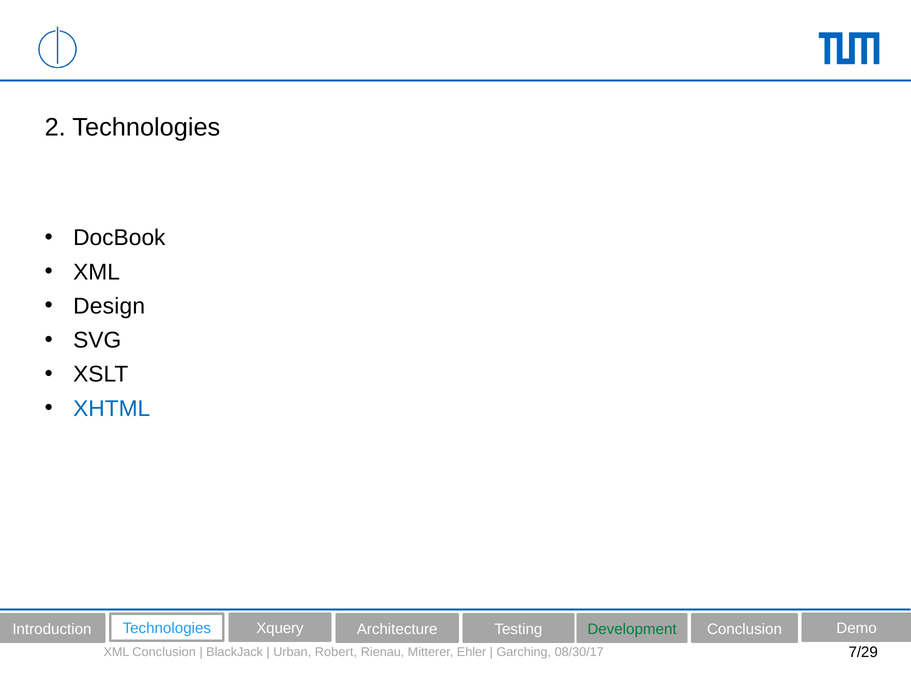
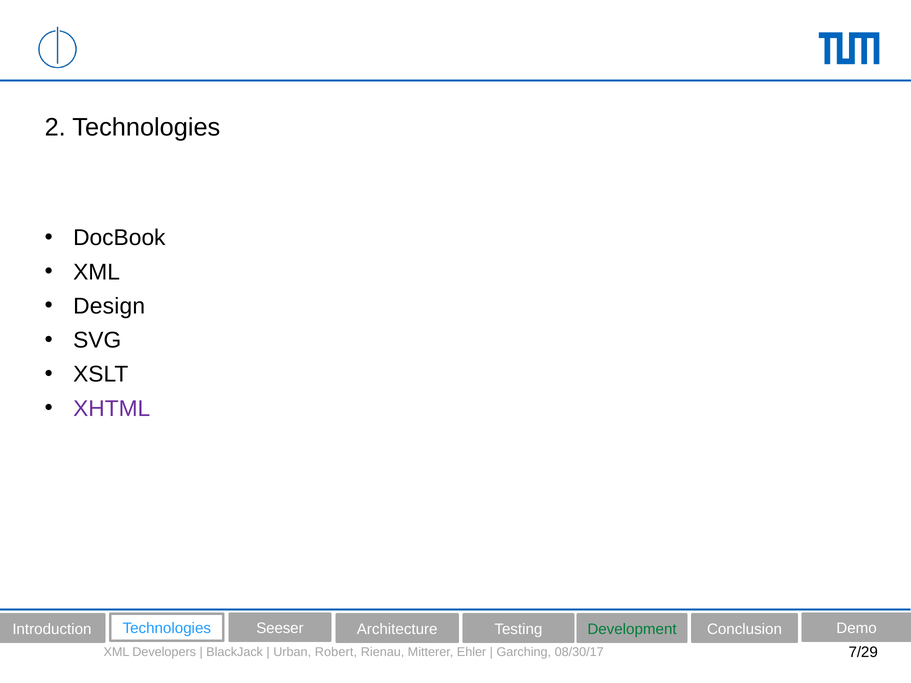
XHTML colour: blue -> purple (112, 409)
Xquery: Xquery -> Seeser (280, 629)
XML Conclusion: Conclusion -> Developers (164, 652)
